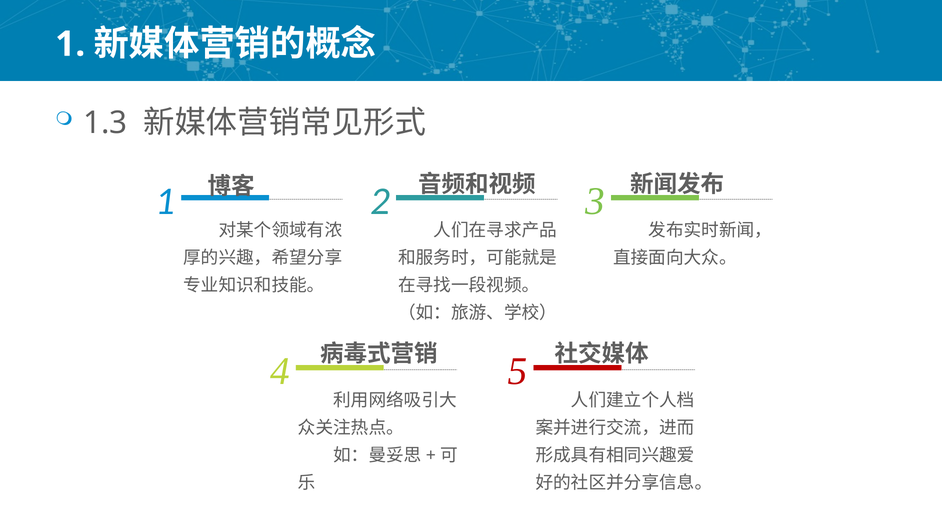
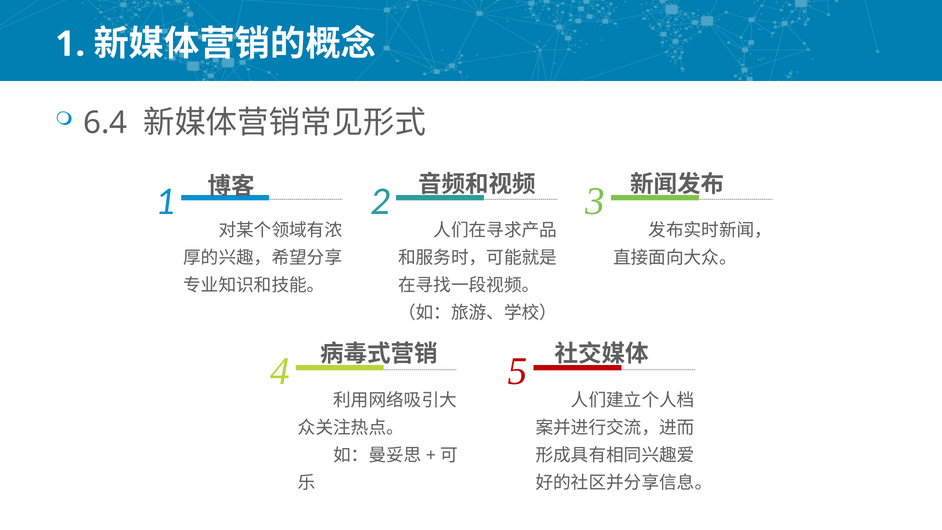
1.3: 1.3 -> 6.4 (105, 123)
